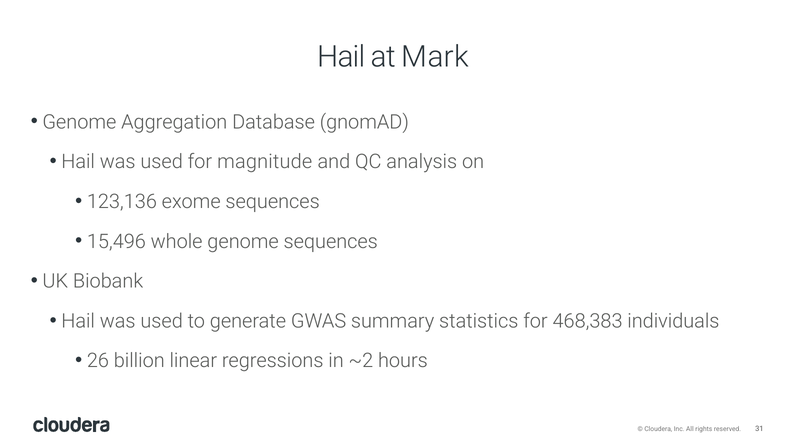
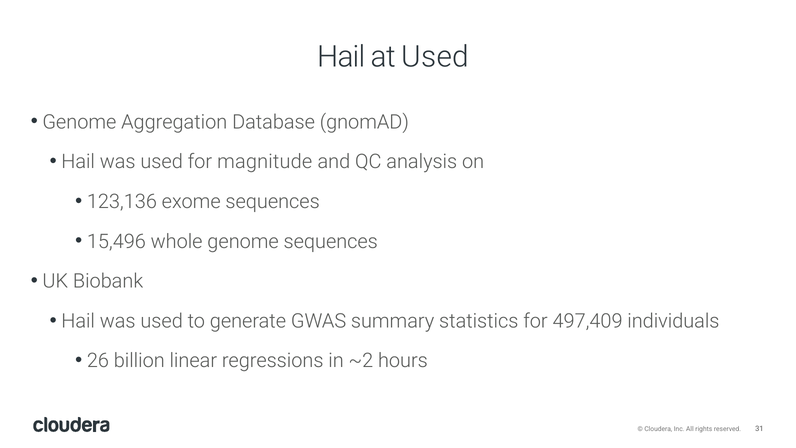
at Mark: Mark -> Used (435, 57)
468,383: 468,383 -> 497,409 (588, 321)
